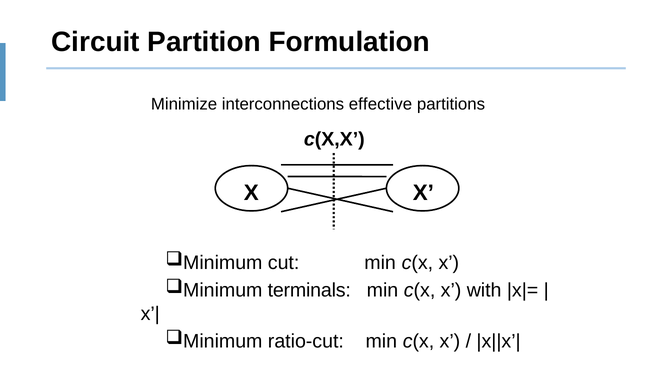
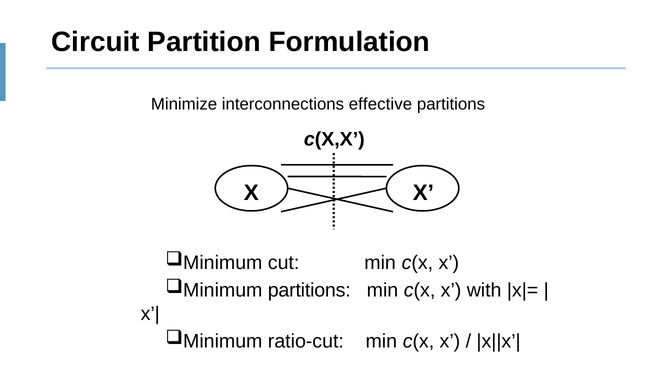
terminals: terminals -> partitions (309, 290)
